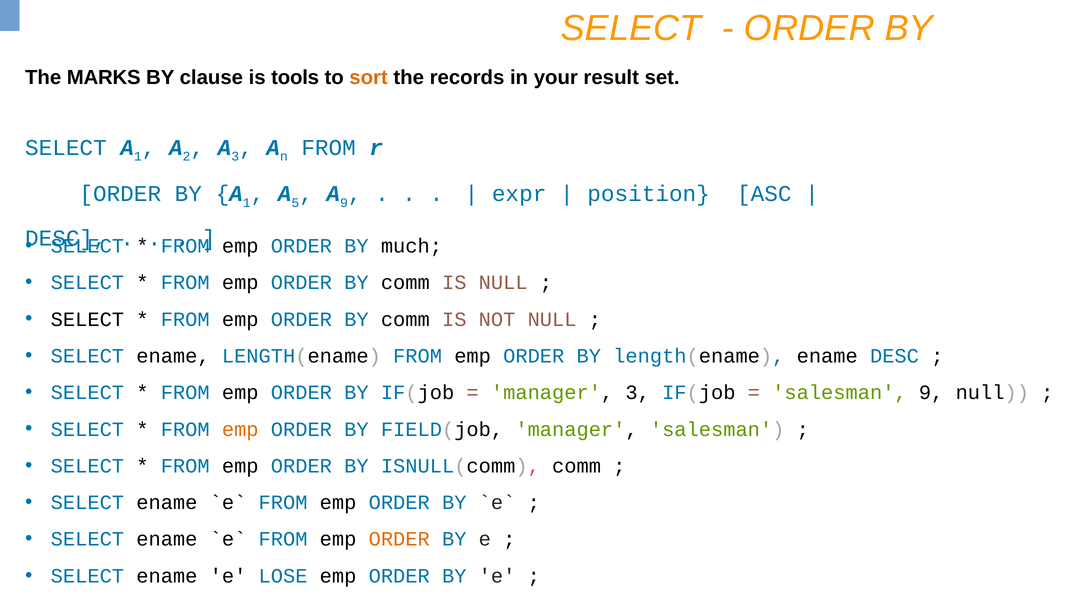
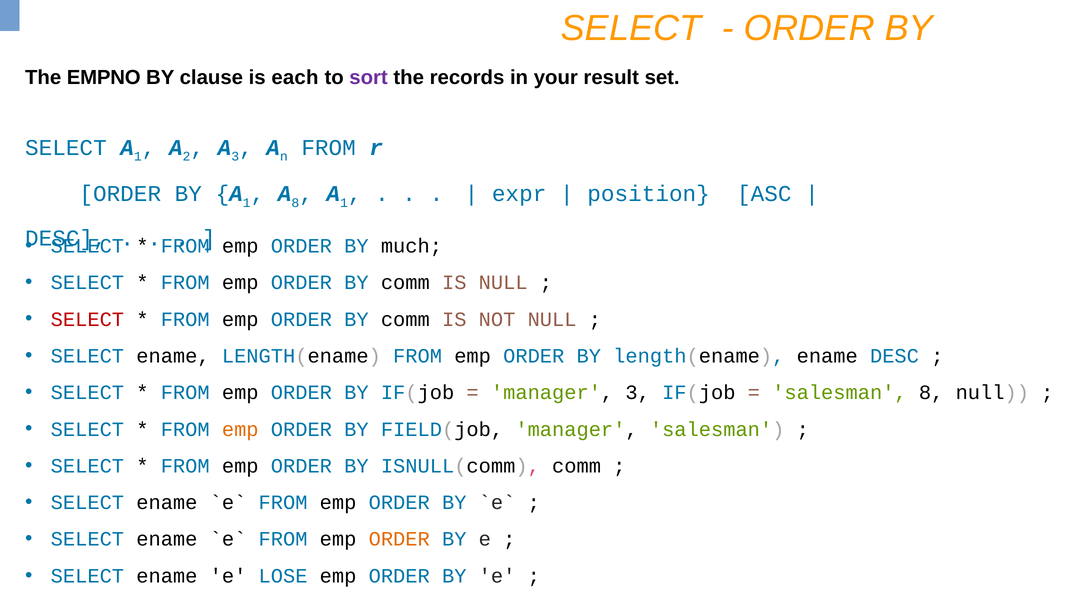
MARKS: MARKS -> EMPNO (104, 78)
tools: tools -> each (295, 78)
sort colour: orange -> purple (369, 78)
5: 5 -> 8 (295, 203)
9: 9 -> 1 (344, 203)
SELECT colour: black -> red (87, 320)
salesman 9: 9 -> 8 (931, 393)
